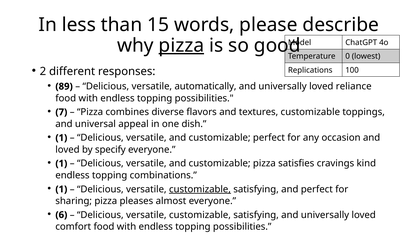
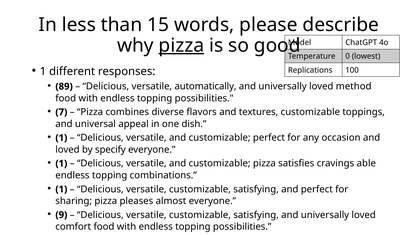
2: 2 -> 1 (43, 72)
reliance: reliance -> method (354, 86)
kind: kind -> able (366, 164)
customizable underline: present -> none (200, 189)
6: 6 -> 9 (61, 215)
